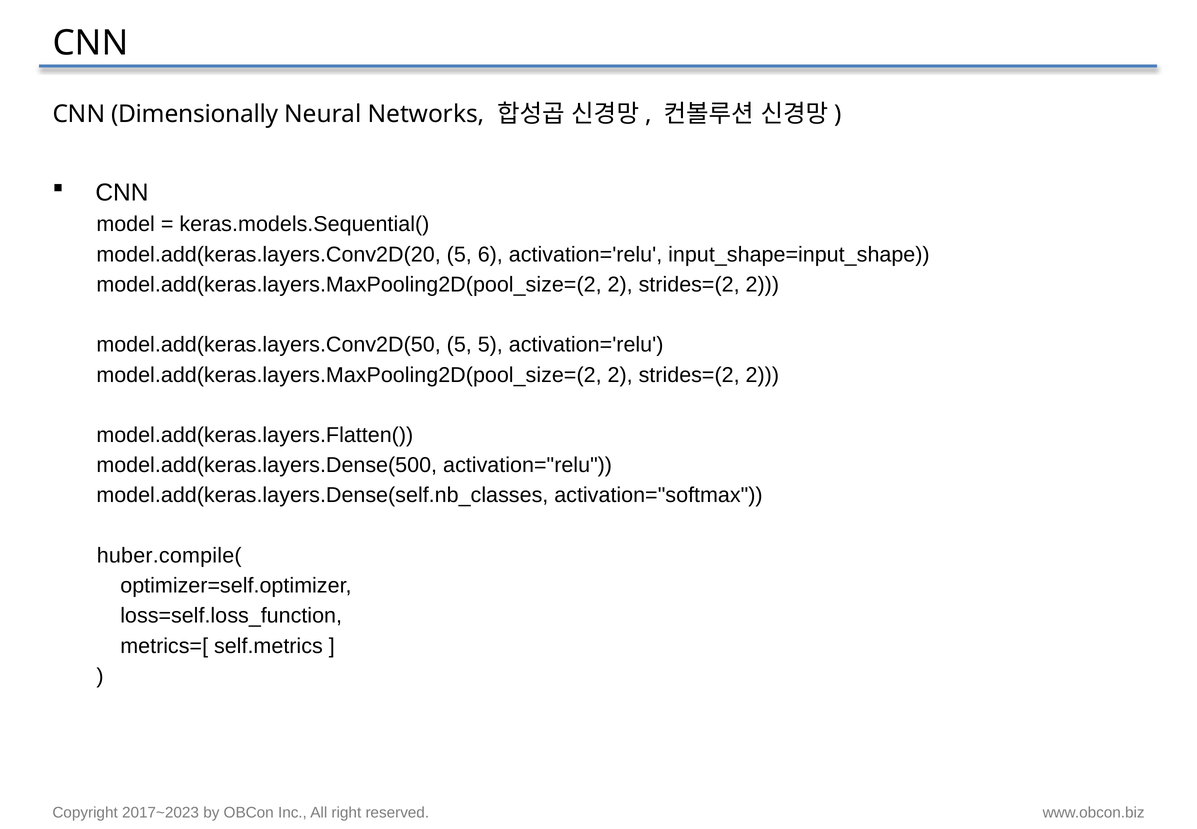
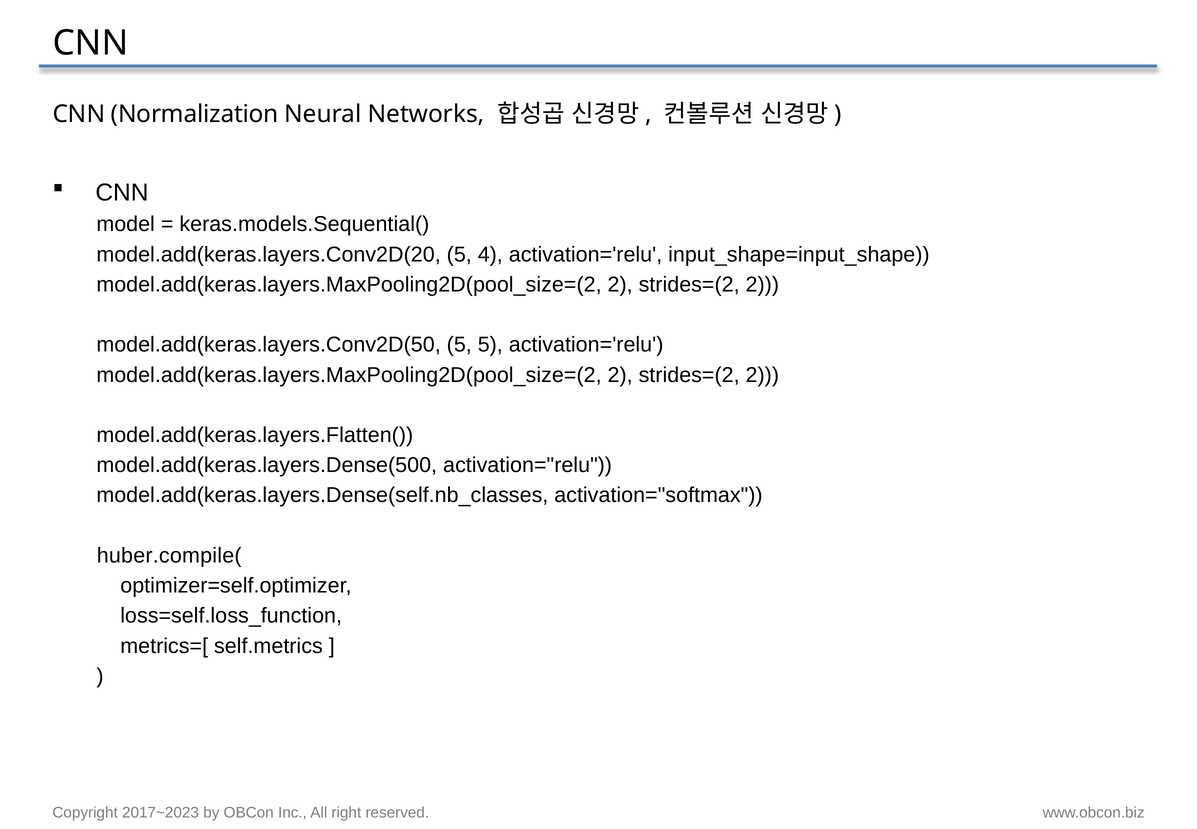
Dimensionally: Dimensionally -> Normalization (195, 114)
6: 6 -> 4 (490, 254)
